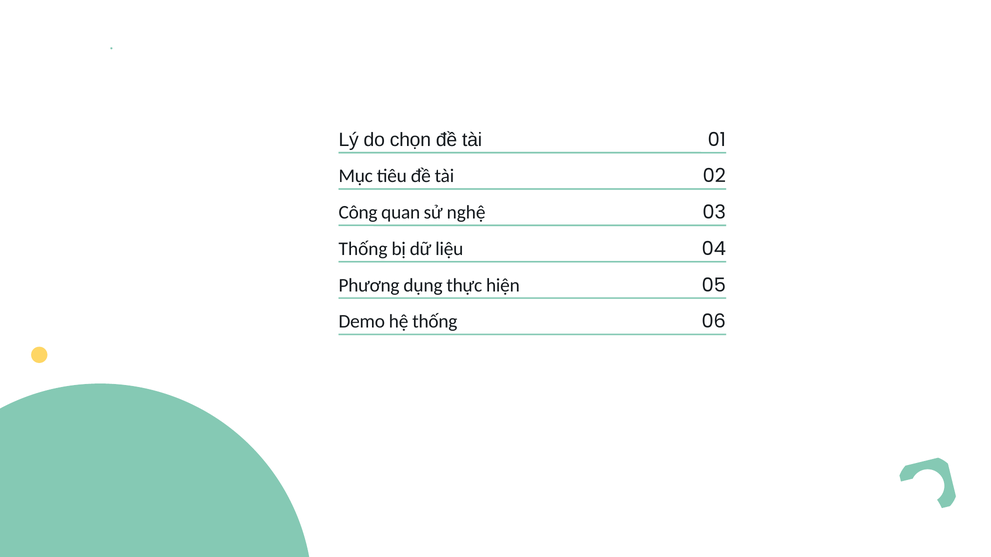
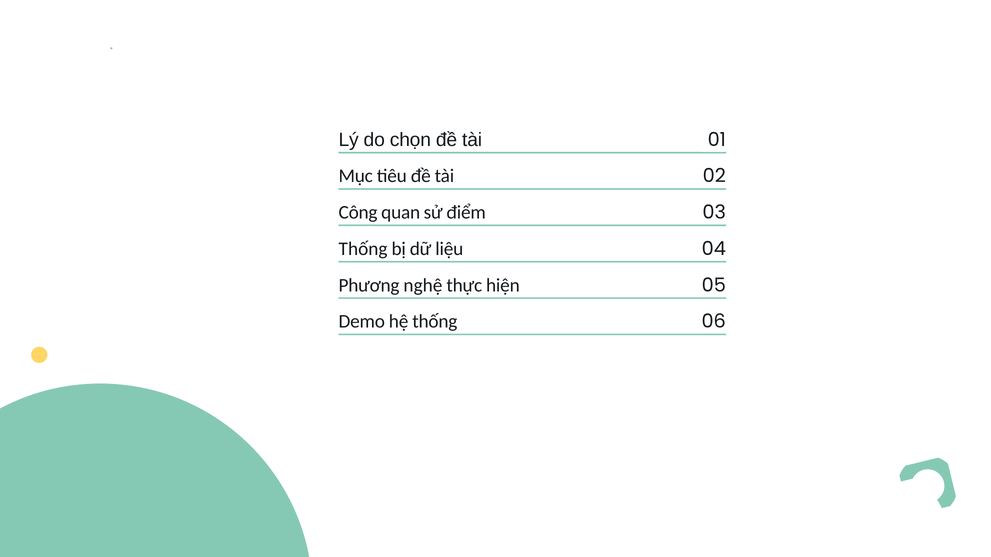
nghệ: nghệ -> điểm (466, 213)
dụng: dụng -> nghệ (423, 285)
